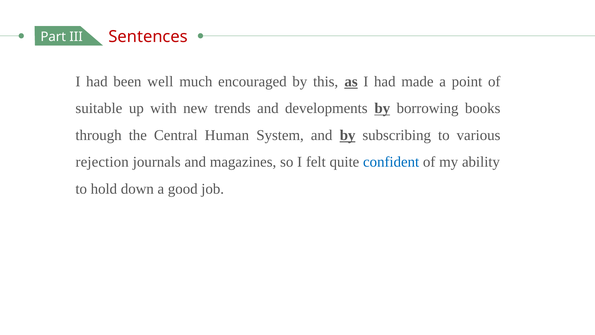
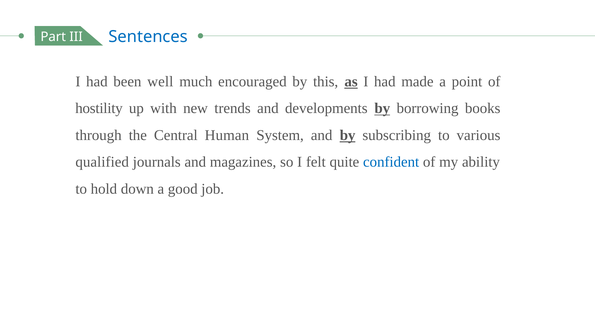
Sentences colour: red -> blue (148, 37)
suitable: suitable -> hostility (99, 108)
rejection: rejection -> qualified (102, 162)
